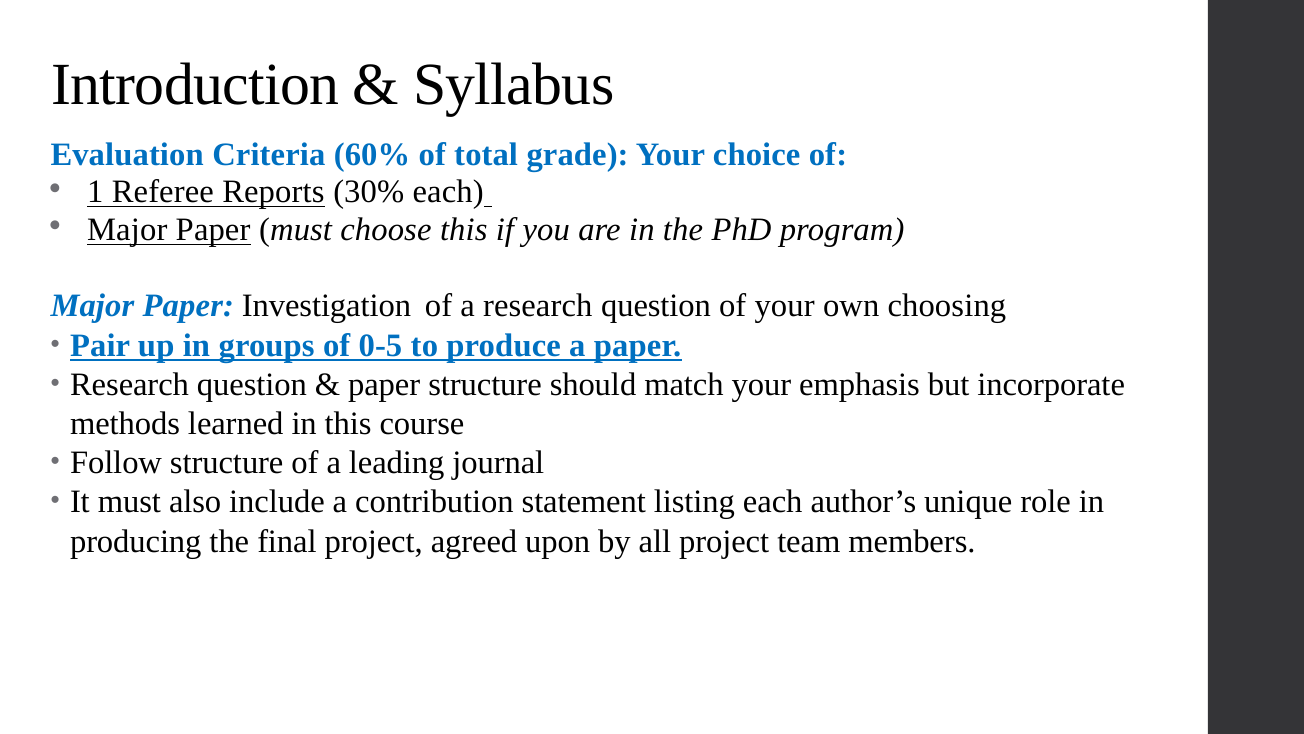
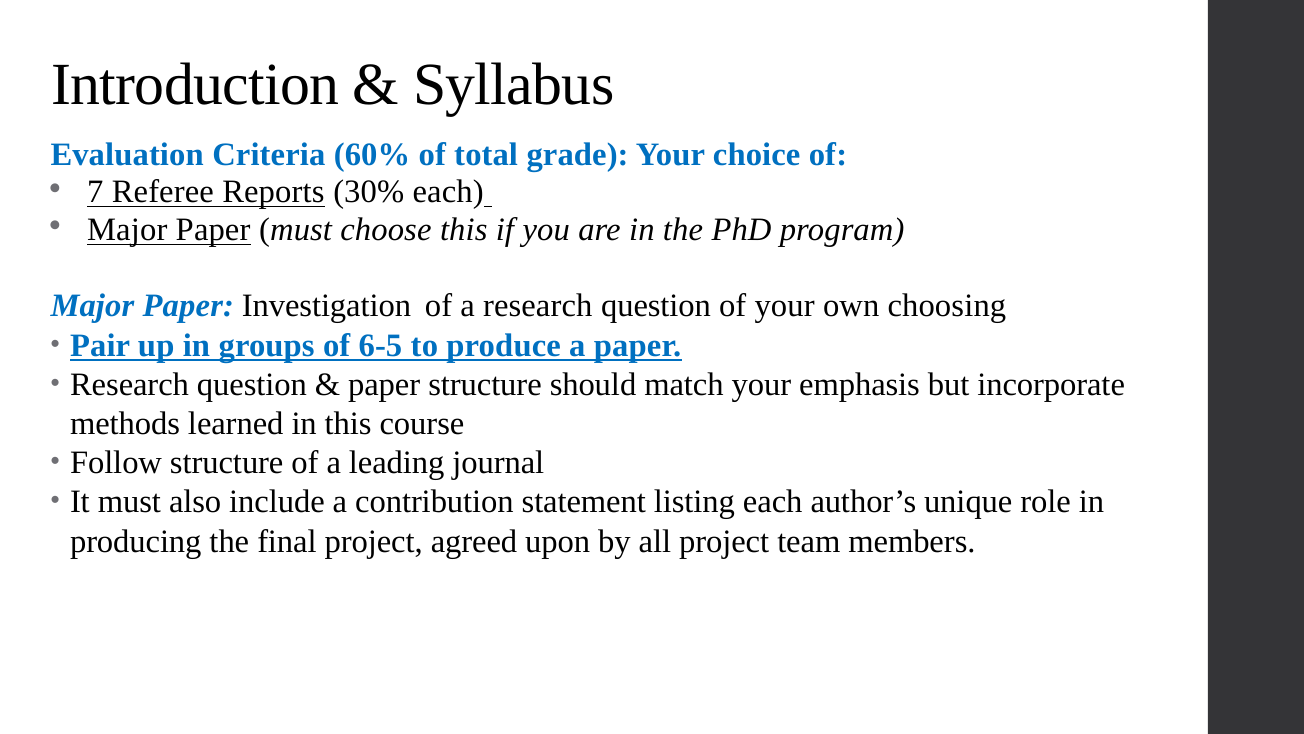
1: 1 -> 7 (95, 192)
0-5: 0-5 -> 6-5 (381, 345)
